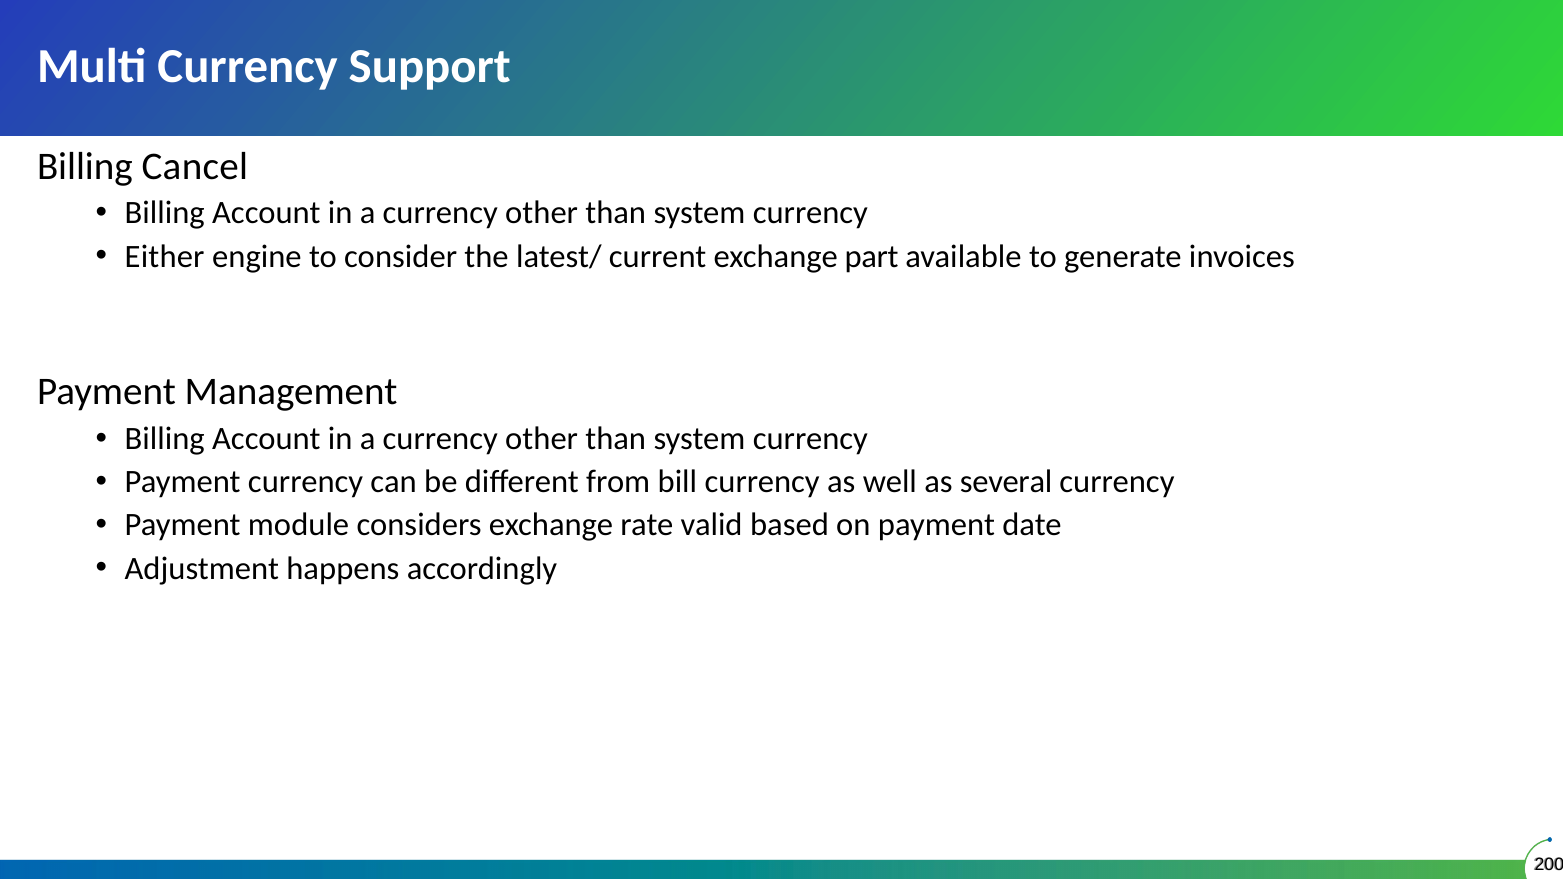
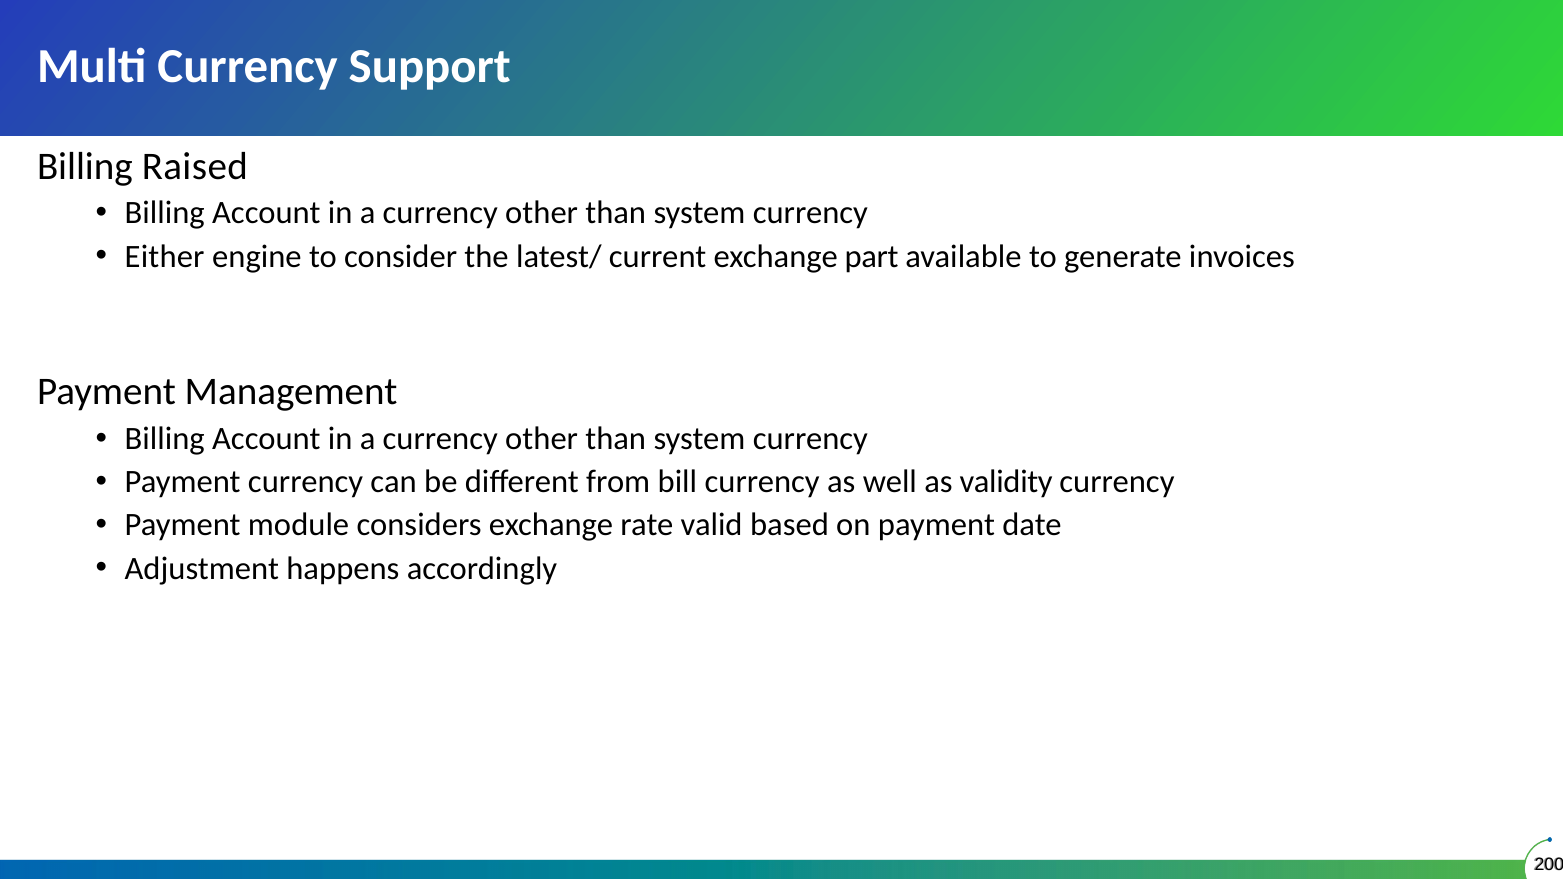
Cancel: Cancel -> Raised (195, 166)
several: several -> validity (1006, 482)
